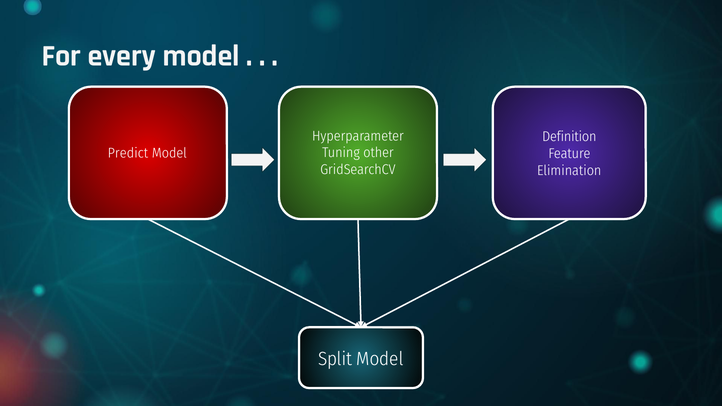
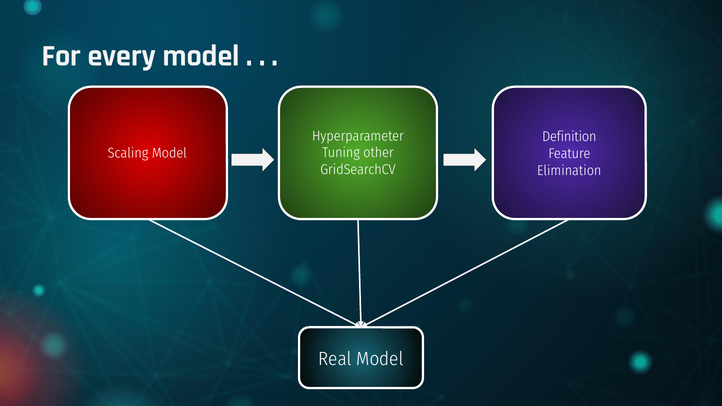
Predict: Predict -> Scaling (128, 153)
Split: Split -> Real (335, 359)
